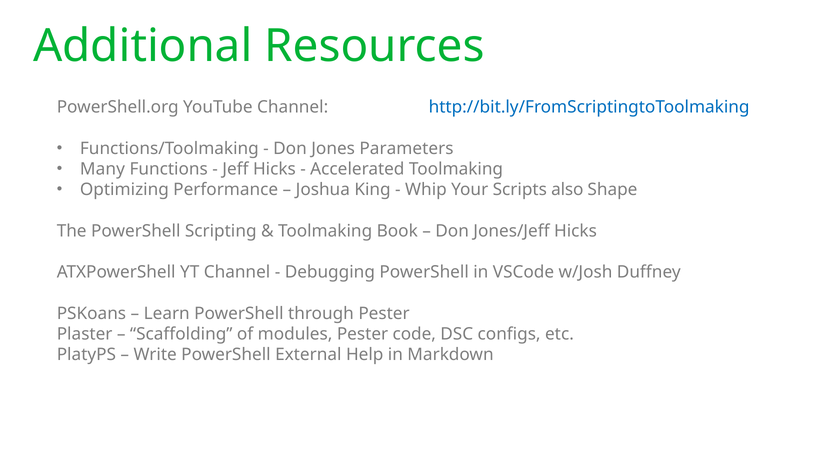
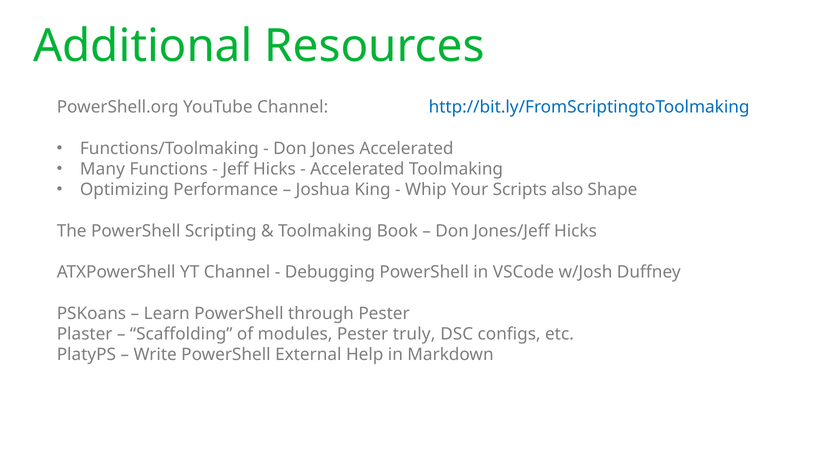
Jones Parameters: Parameters -> Accelerated (407, 149)
code: code -> truly (414, 335)
